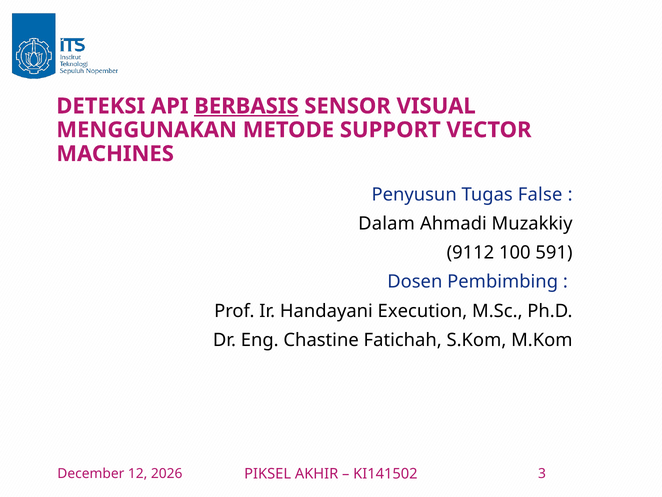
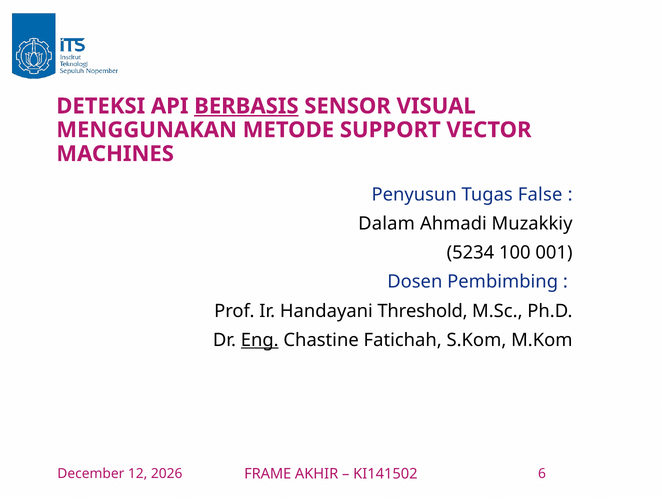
9112: 9112 -> 5234 (470, 253)
591: 591 -> 001 (554, 253)
Execution: Execution -> Threshold (423, 311)
Eng underline: none -> present (260, 340)
PIKSEL: PIKSEL -> FRAME (268, 473)
3: 3 -> 6 (542, 473)
